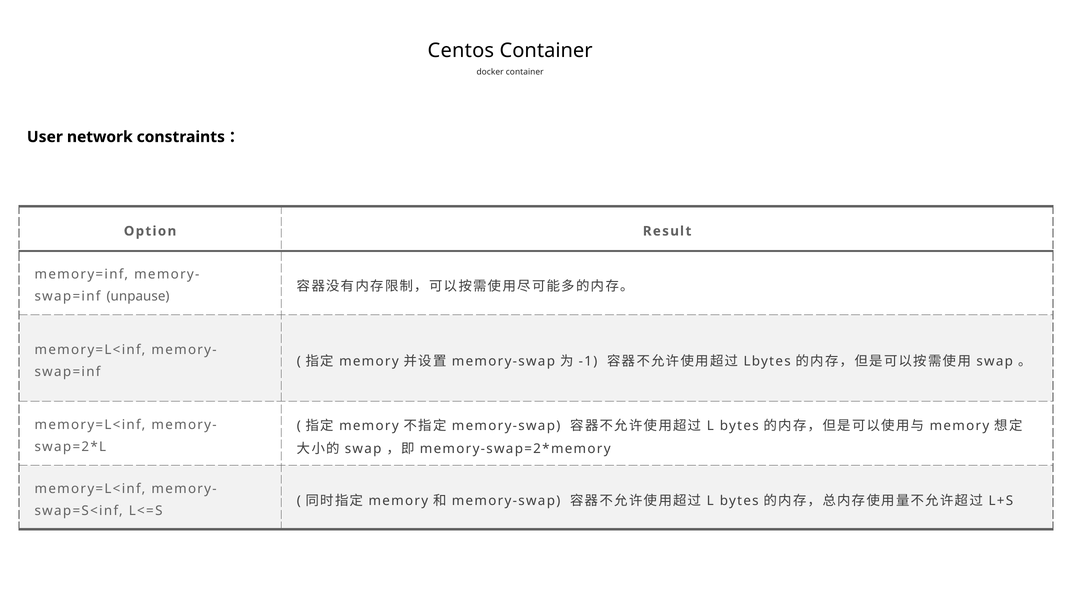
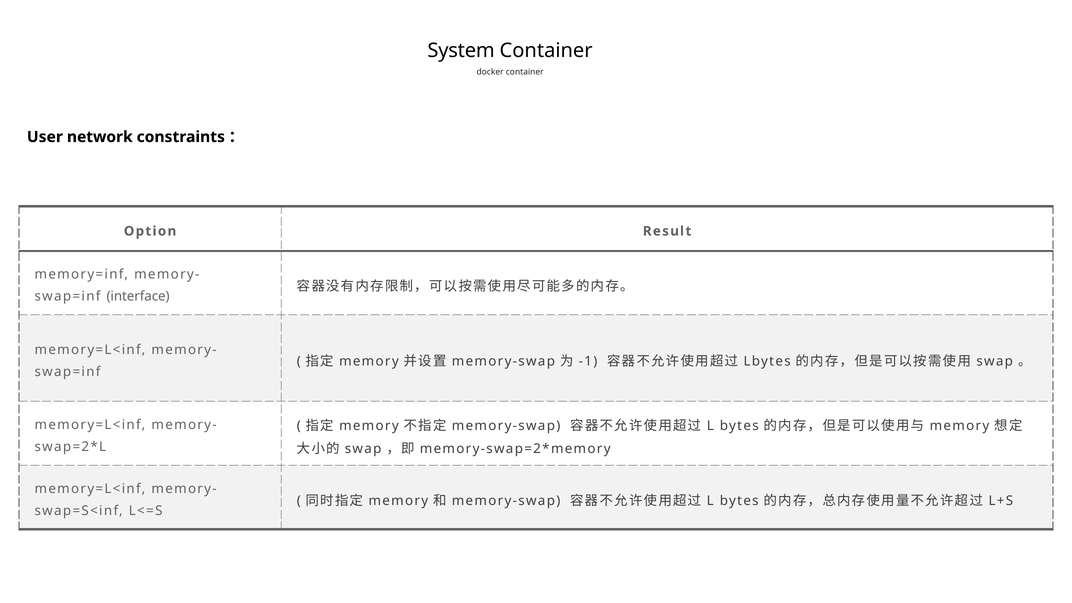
Centos: Centos -> System (461, 51)
unpause: unpause -> interface (138, 296)
